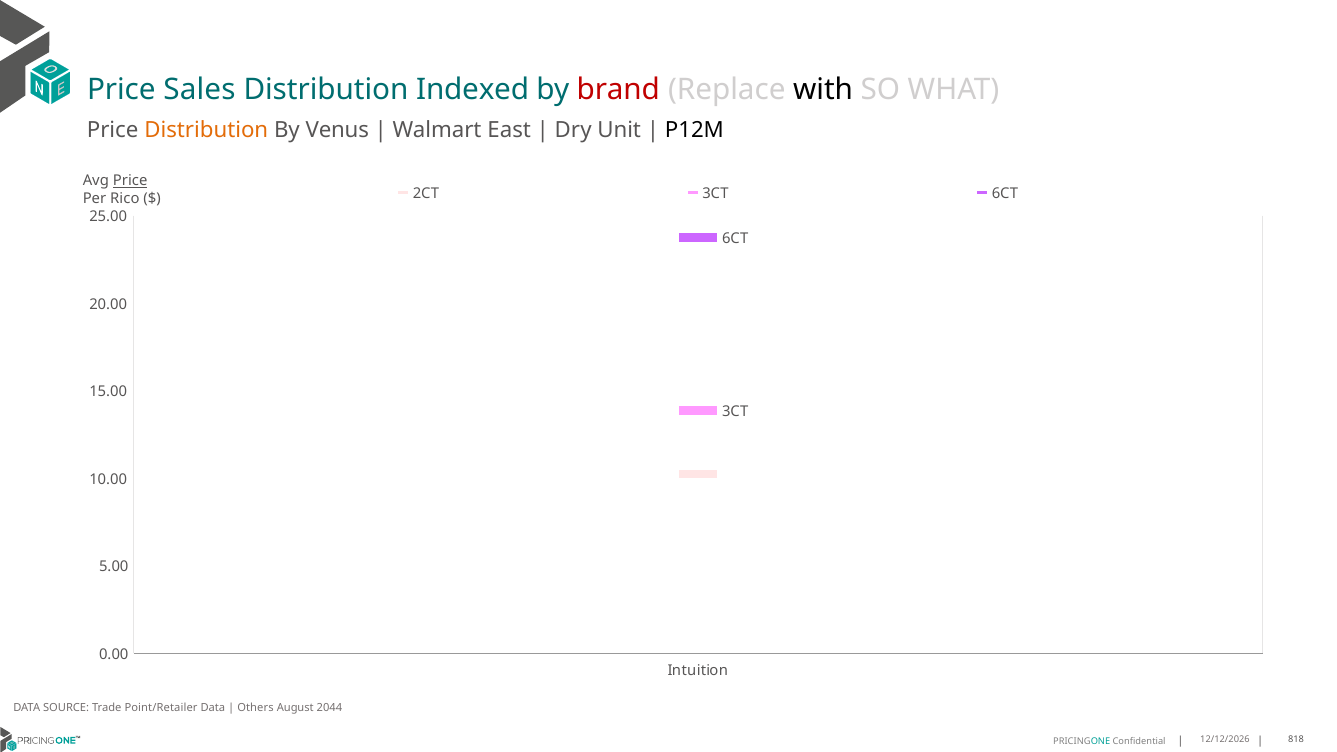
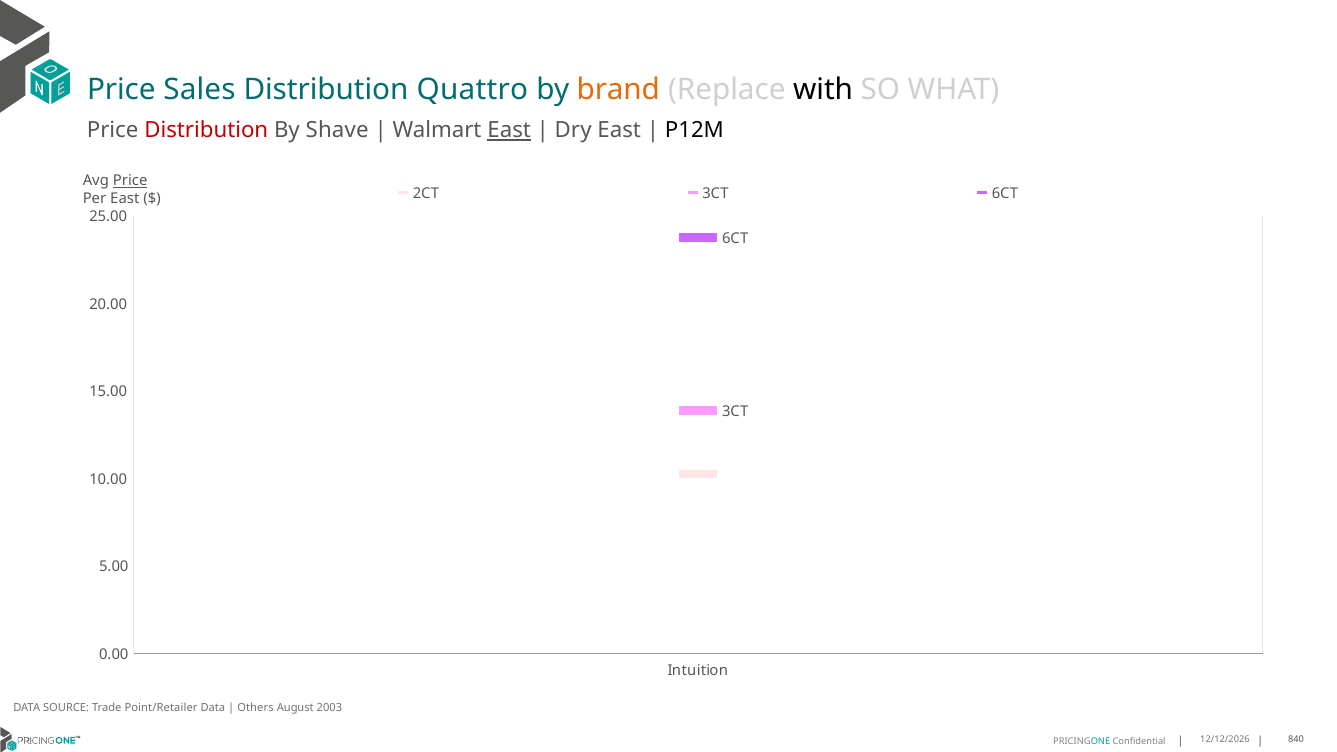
Indexed: Indexed -> Quattro (472, 90)
brand colour: red -> orange (618, 90)
Distribution colour: orange -> red (206, 130)
Venus: Venus -> Shave (337, 130)
East underline: none -> present (509, 130)
Dry Unit: Unit -> East (619, 130)
Per Rico: Rico -> East (125, 198)
2044: 2044 -> 2003 (329, 708)
818: 818 -> 840 (1296, 739)
